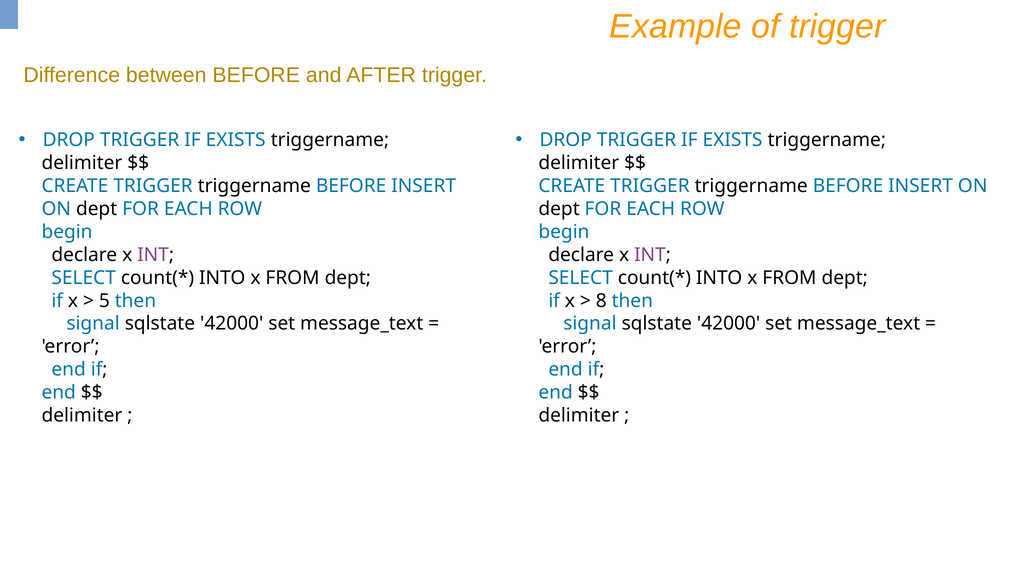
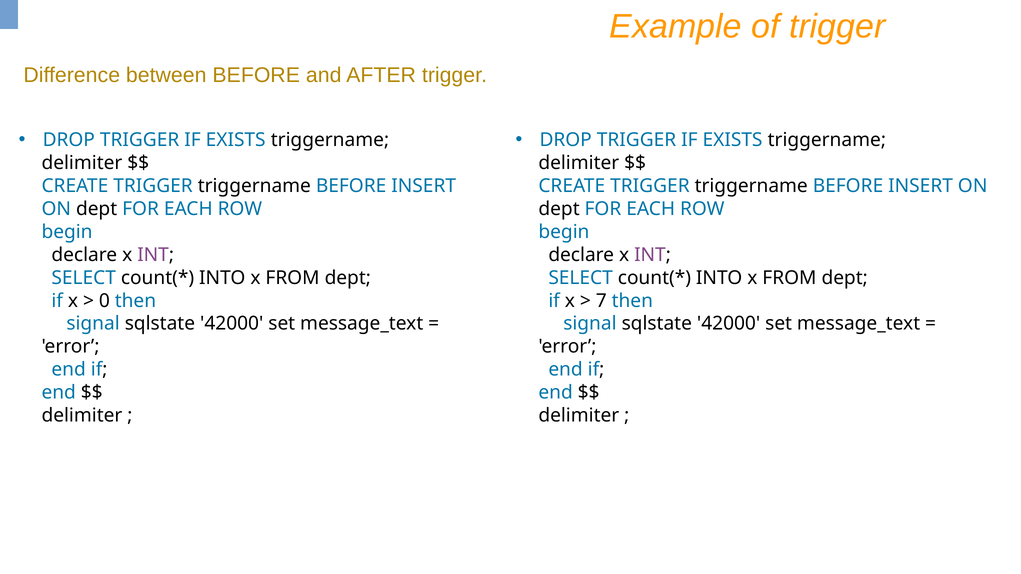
5: 5 -> 0 (104, 301)
8: 8 -> 7 (601, 301)
